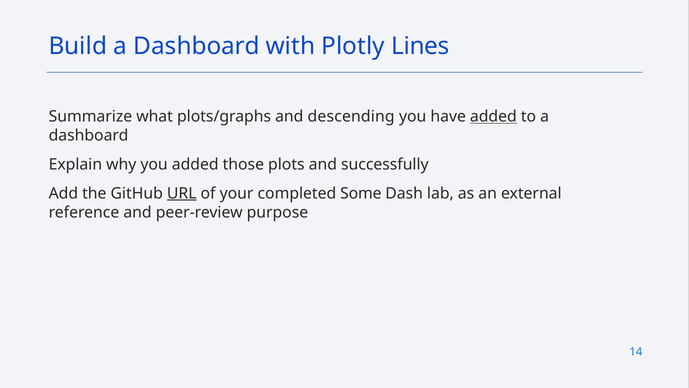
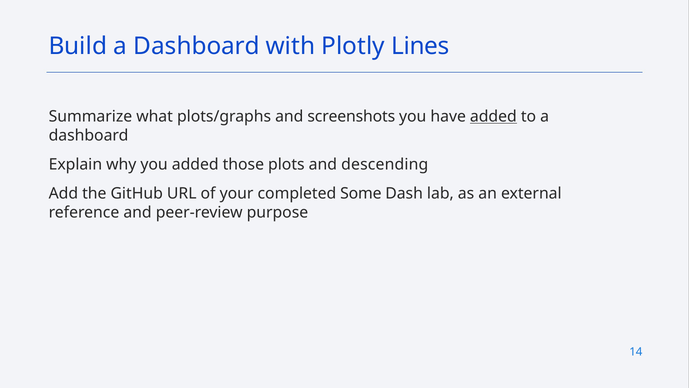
descending: descending -> screenshots (351, 116)
successfully: successfully -> descending (385, 164)
URL underline: present -> none (182, 193)
